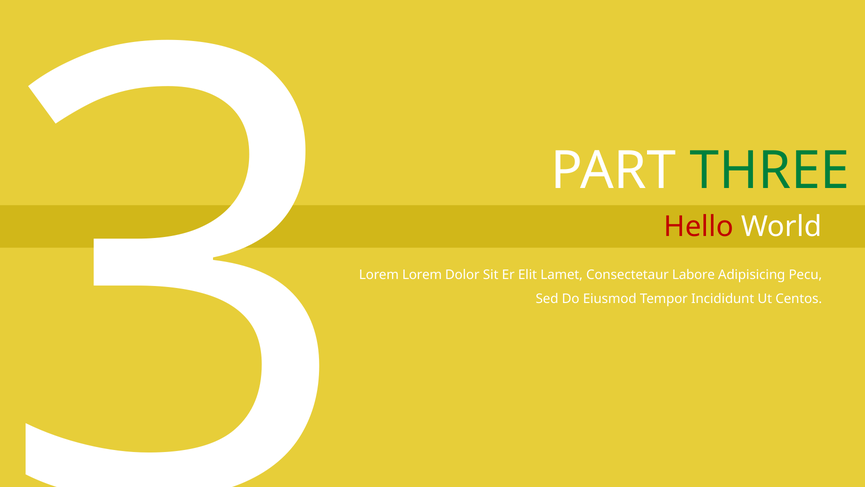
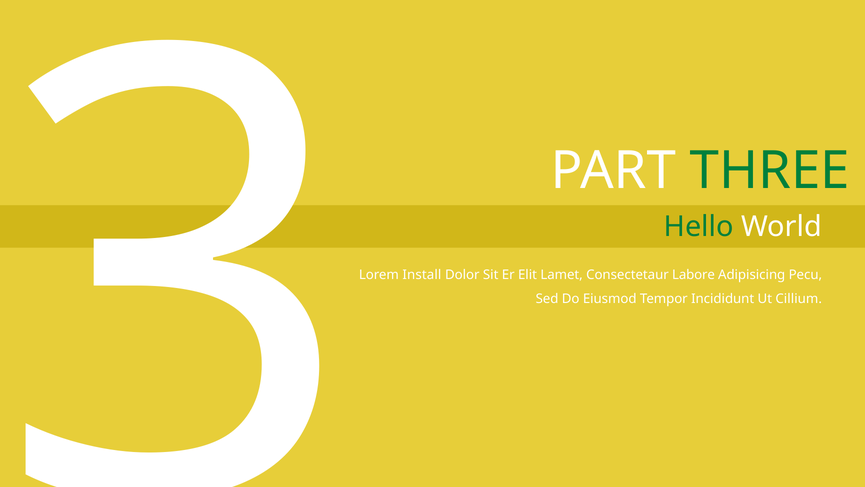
Hello colour: red -> green (699, 226)
Lorem Lorem: Lorem -> Install (422, 275)
Centos: Centos -> Cillium (799, 298)
